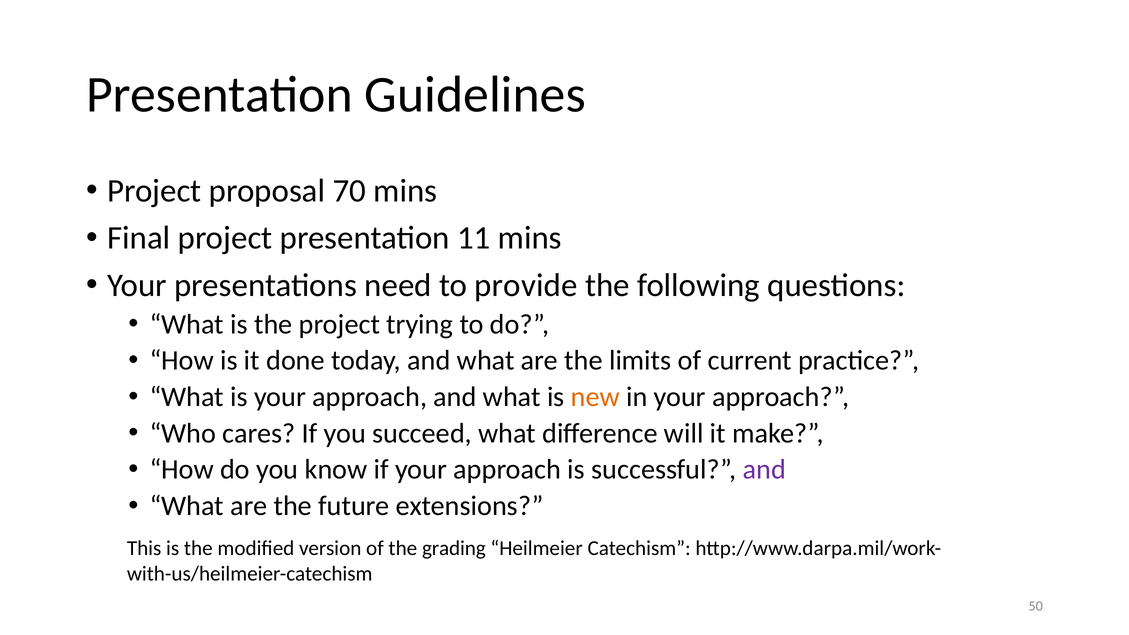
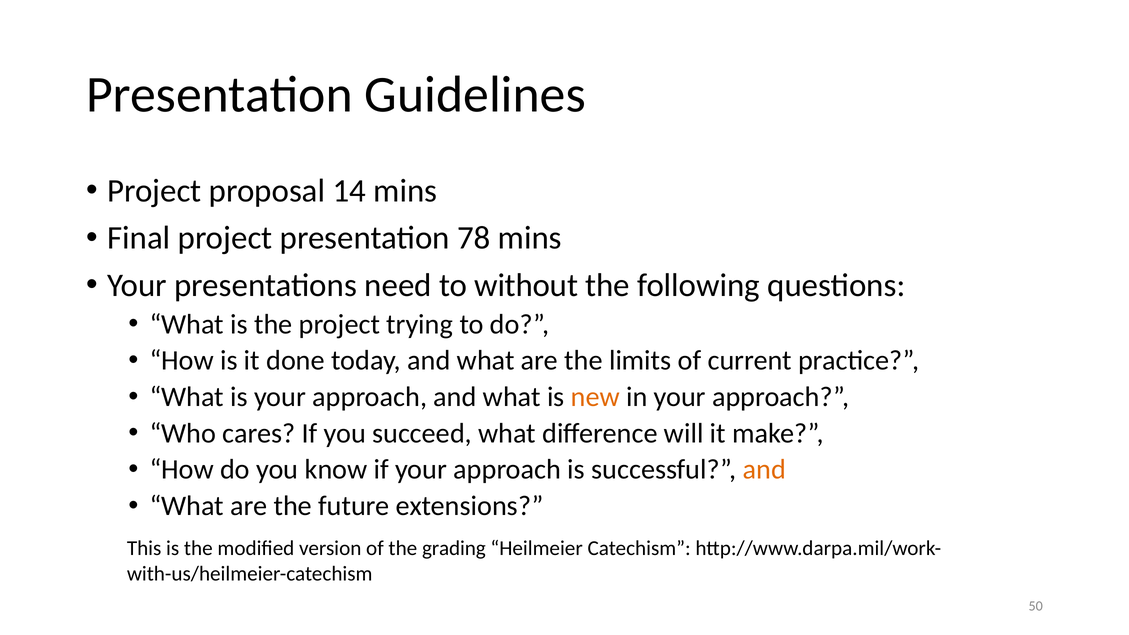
70: 70 -> 14 (349, 191)
11: 11 -> 78 (474, 238)
provide: provide -> without (526, 285)
and colour: purple -> orange (764, 470)
